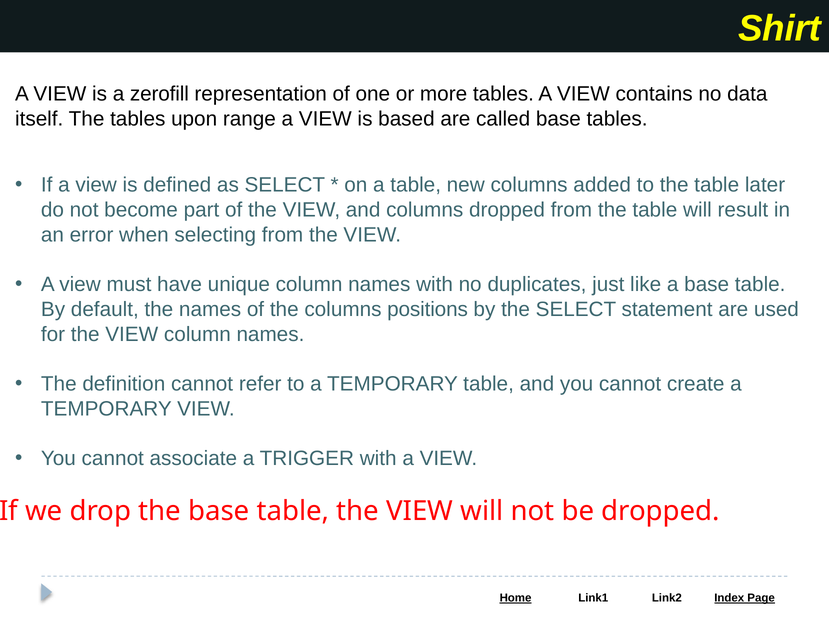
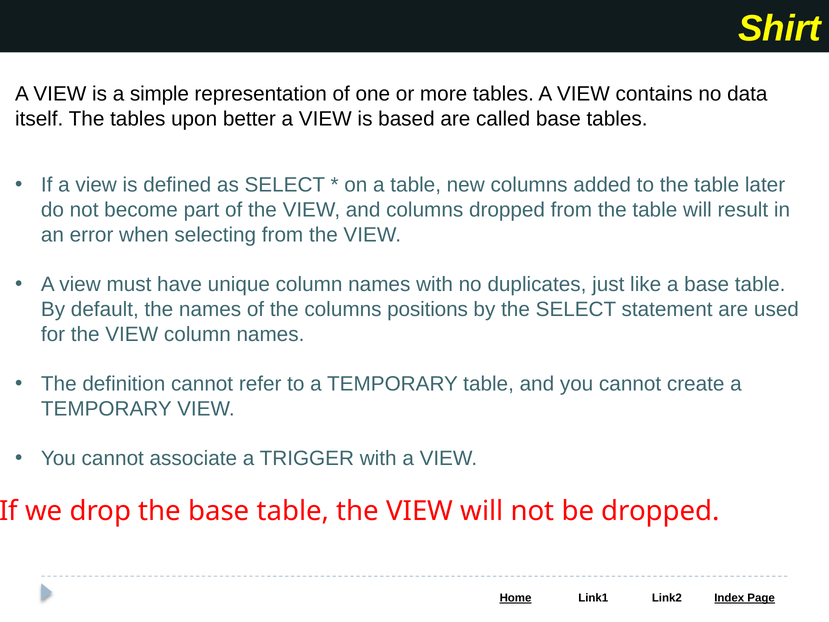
zerofill: zerofill -> simple (159, 94)
range: range -> better (249, 119)
